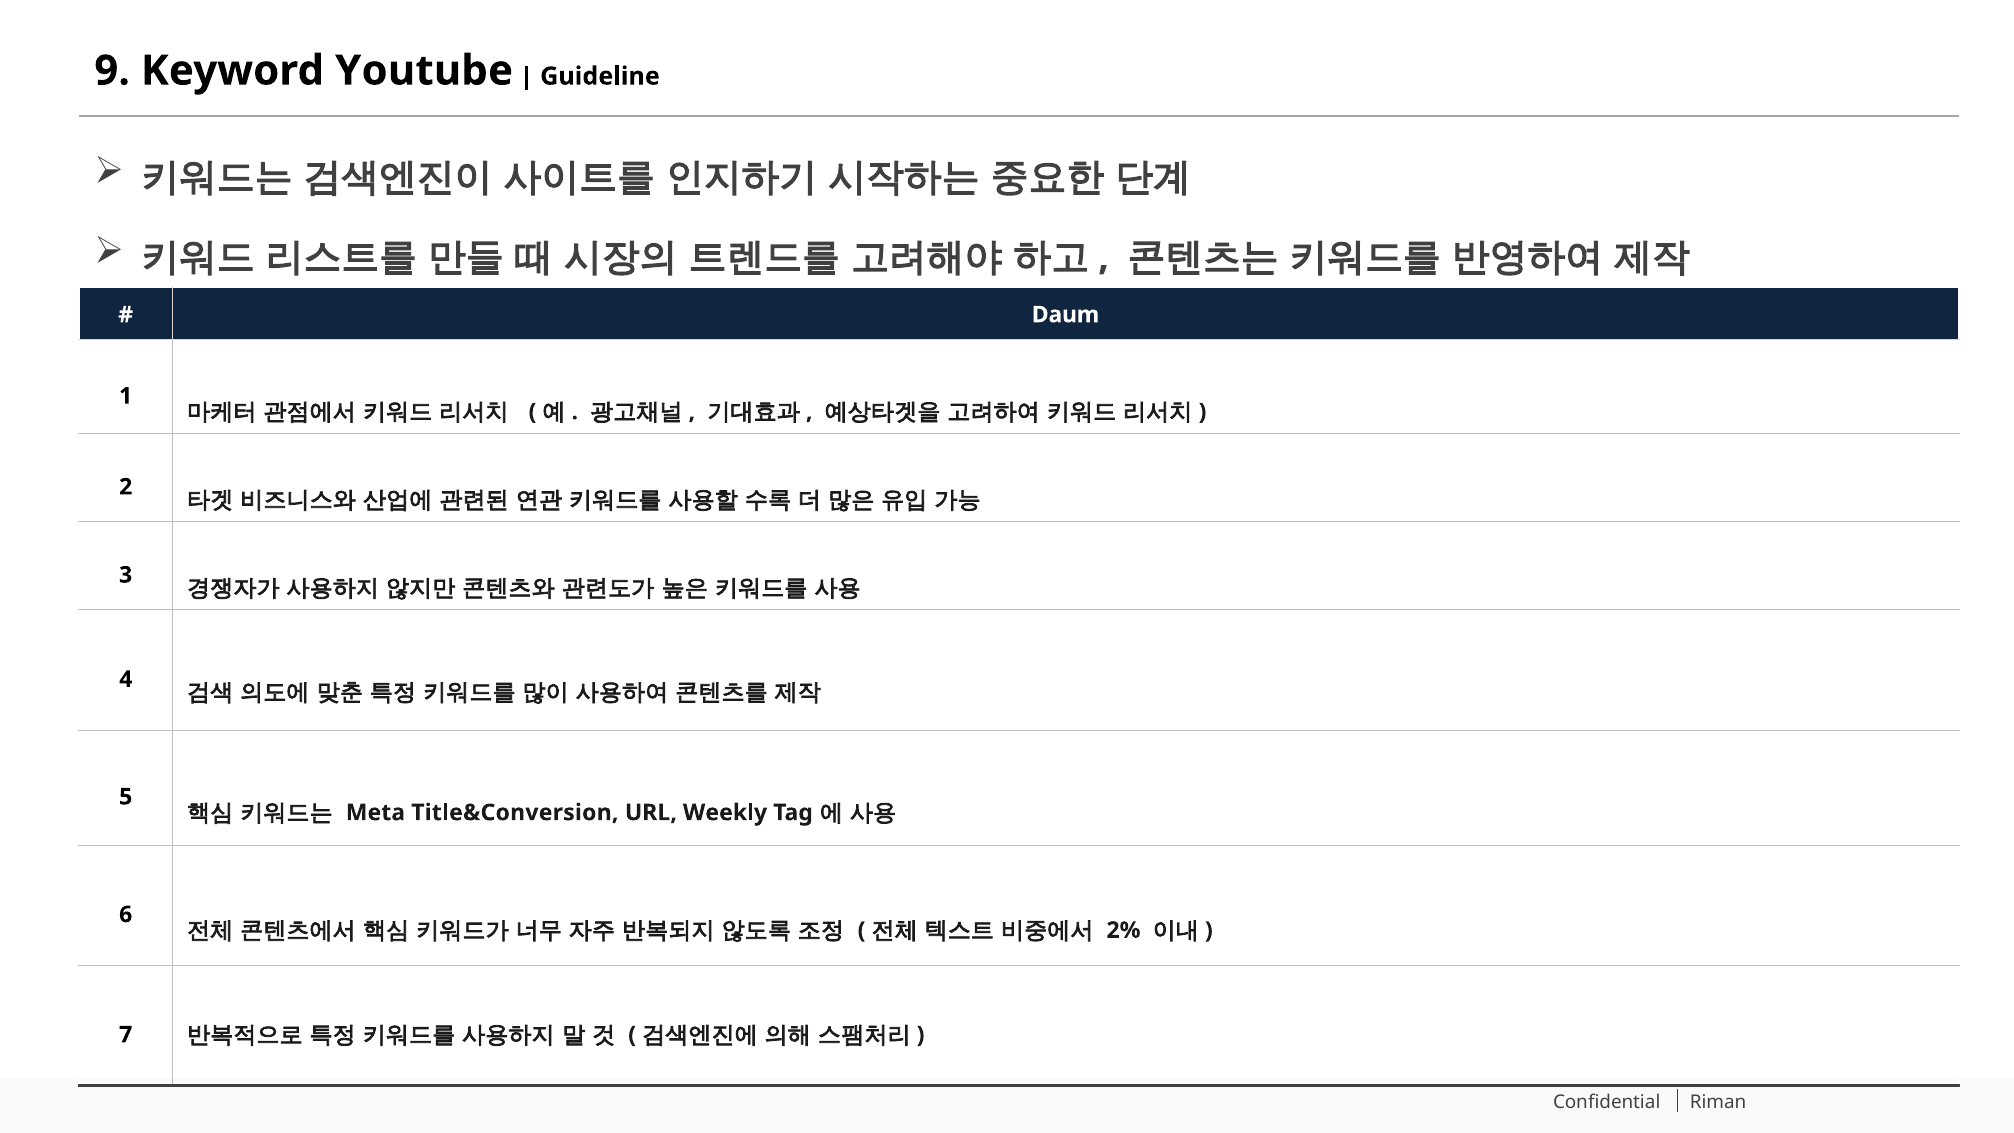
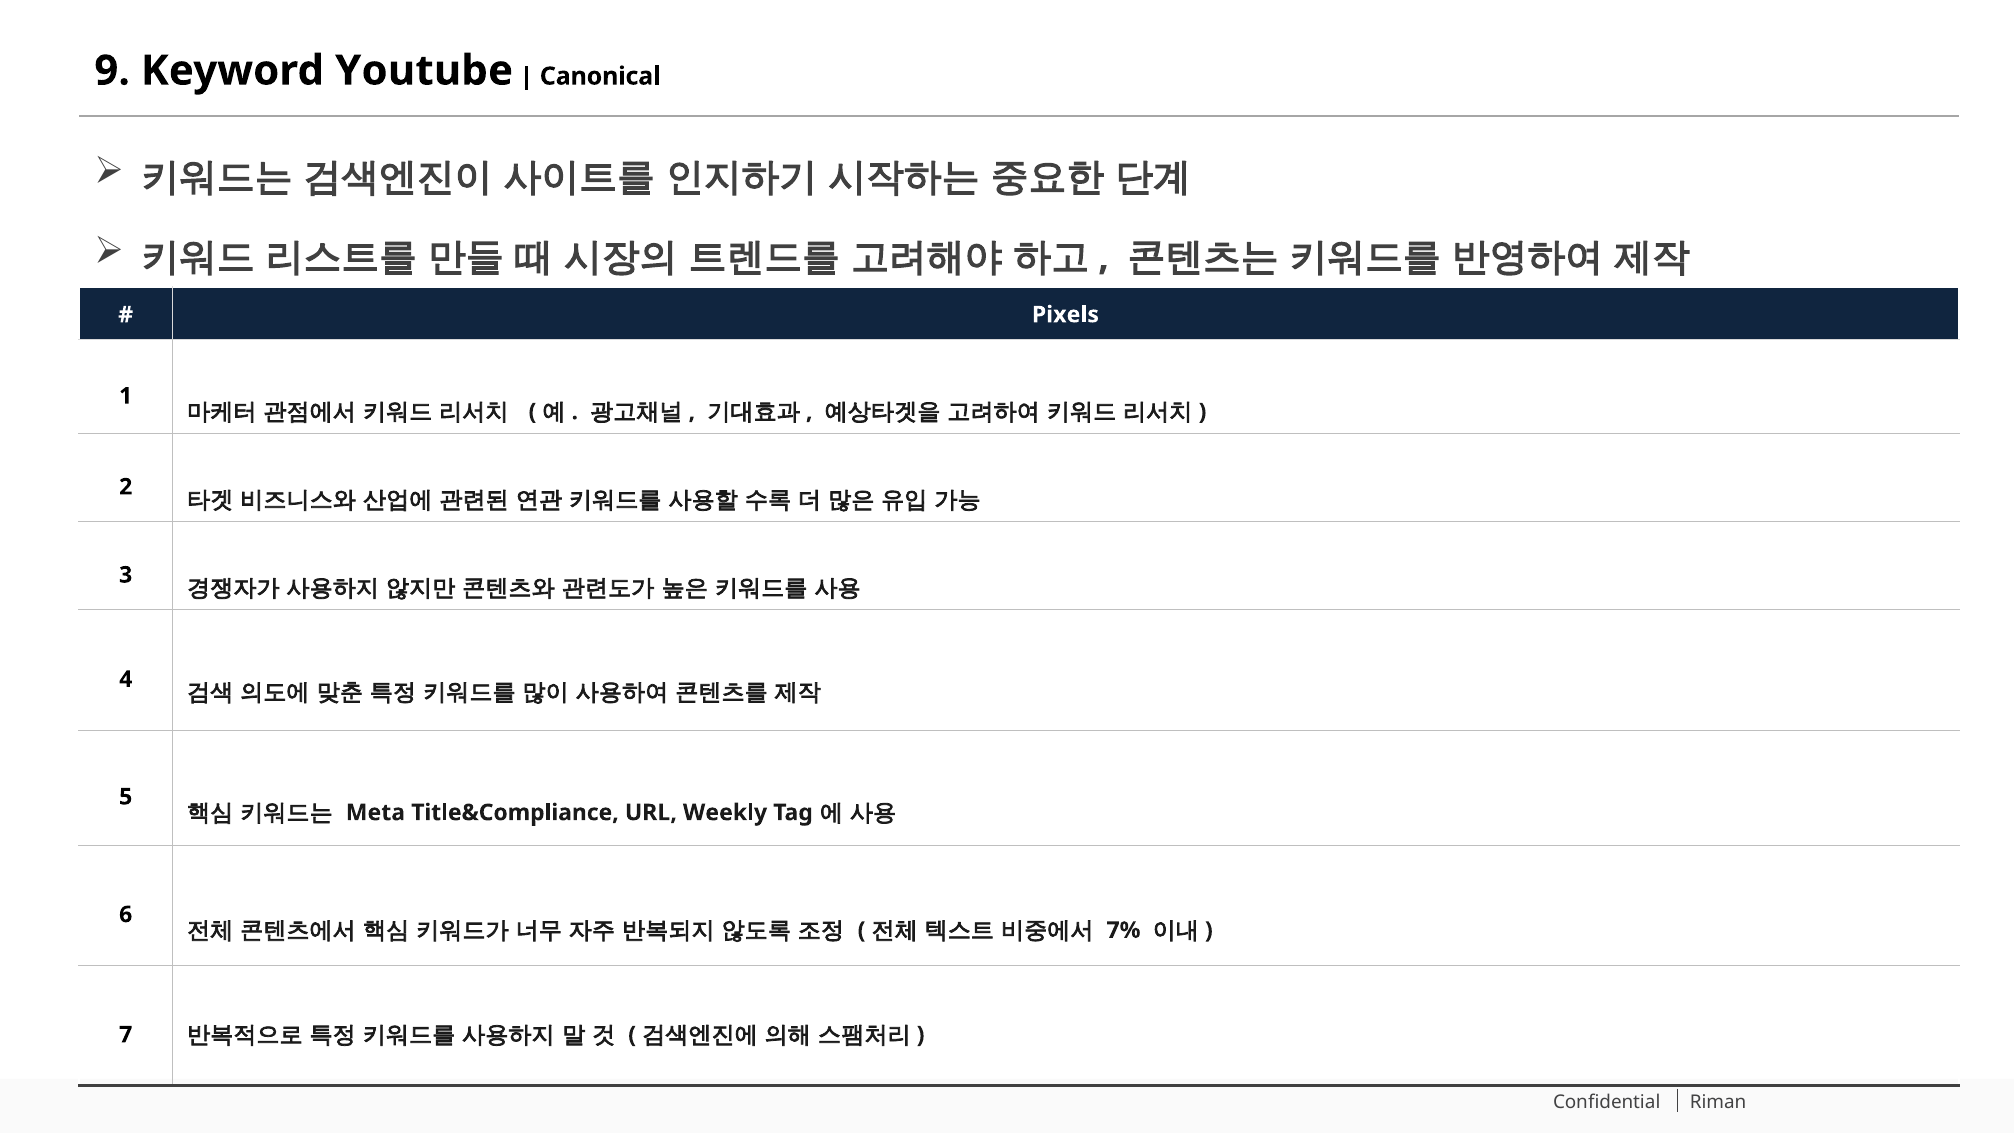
Guideline: Guideline -> Canonical (600, 76)
Daum: Daum -> Pixels (1065, 315)
Title&Conversion: Title&Conversion -> Title&Compliance (515, 813)
2%: 2% -> 7% (1123, 930)
